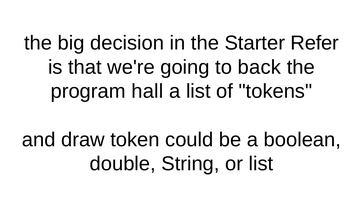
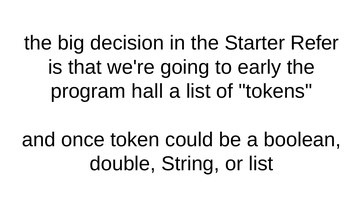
back: back -> early (259, 67)
draw: draw -> once (83, 140)
